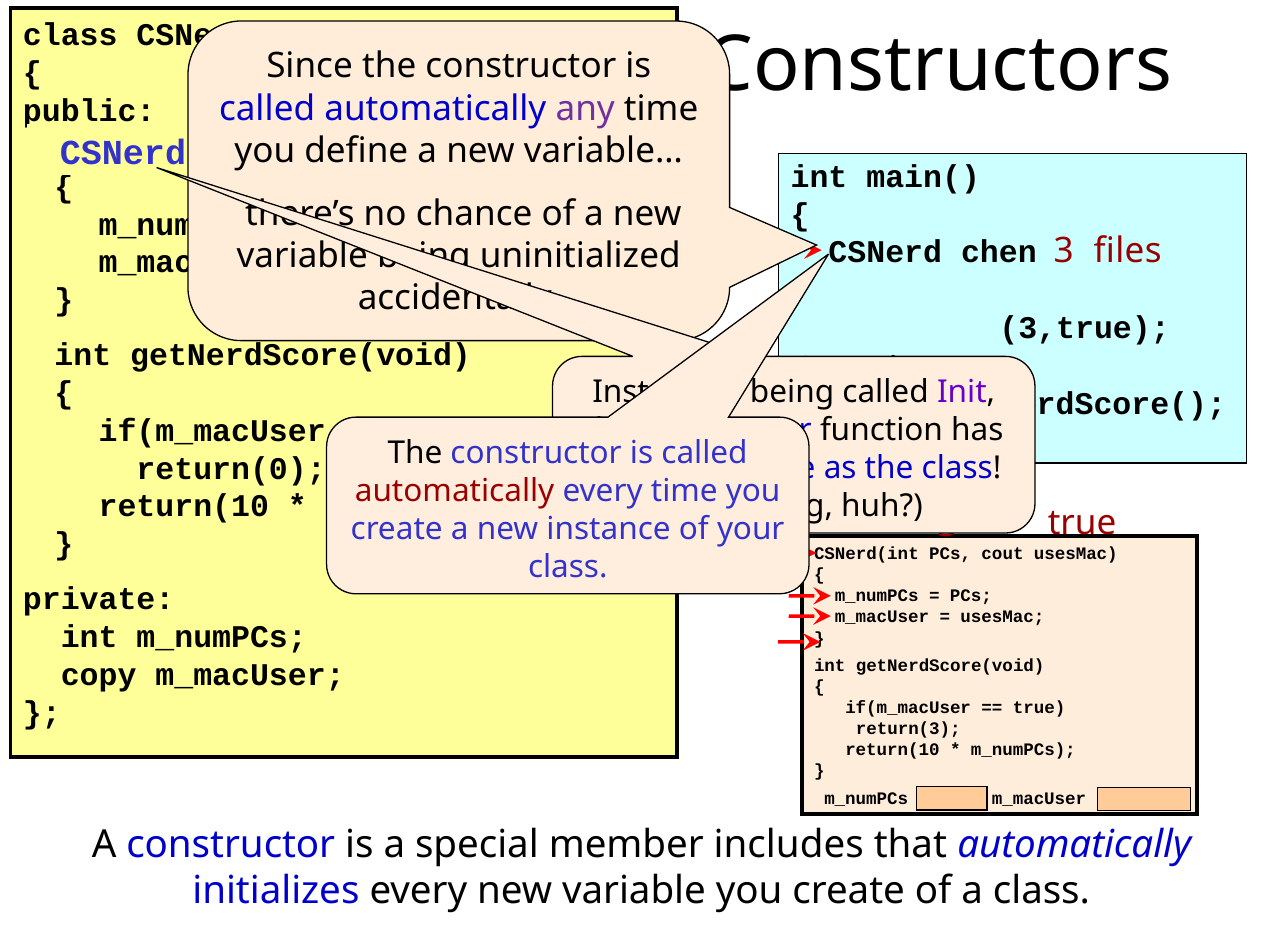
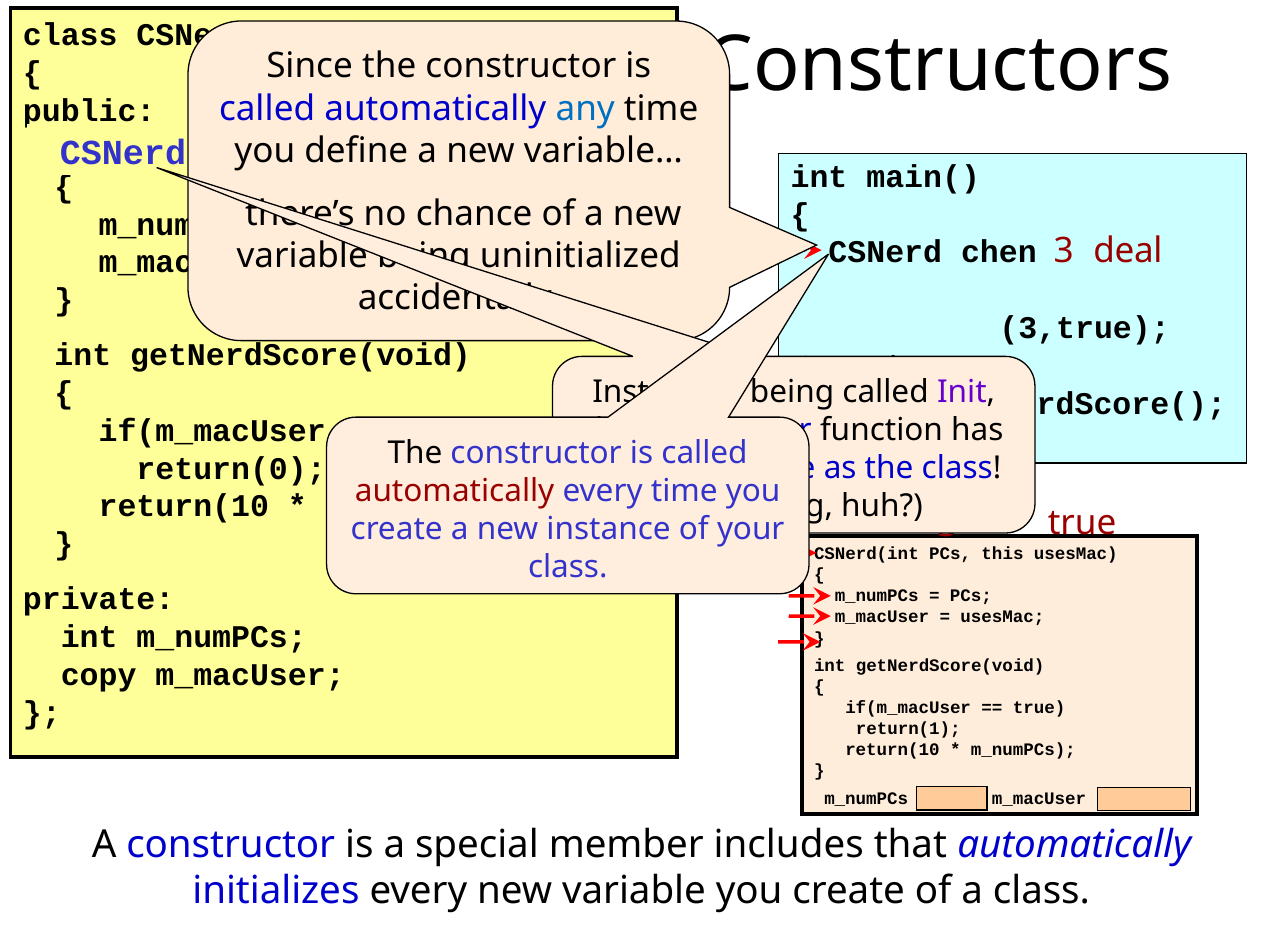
any colour: purple -> blue (585, 108)
files: files -> deal (1128, 251)
PCs cout: cout -> this (1003, 554)
return(3: return(3 -> return(1 (908, 728)
